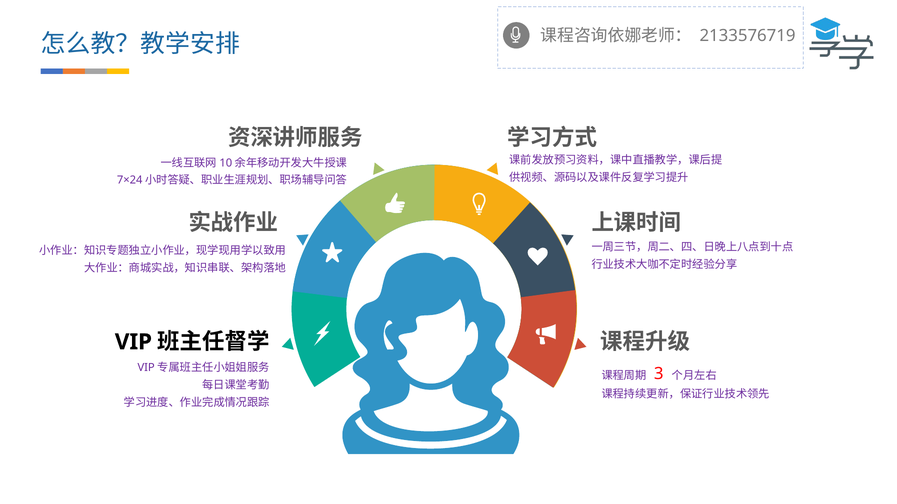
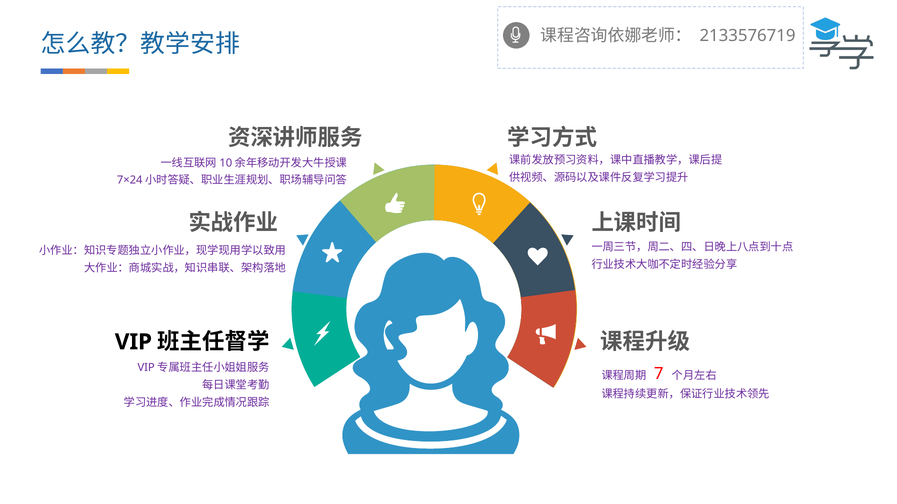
3: 3 -> 7 (659, 374)
